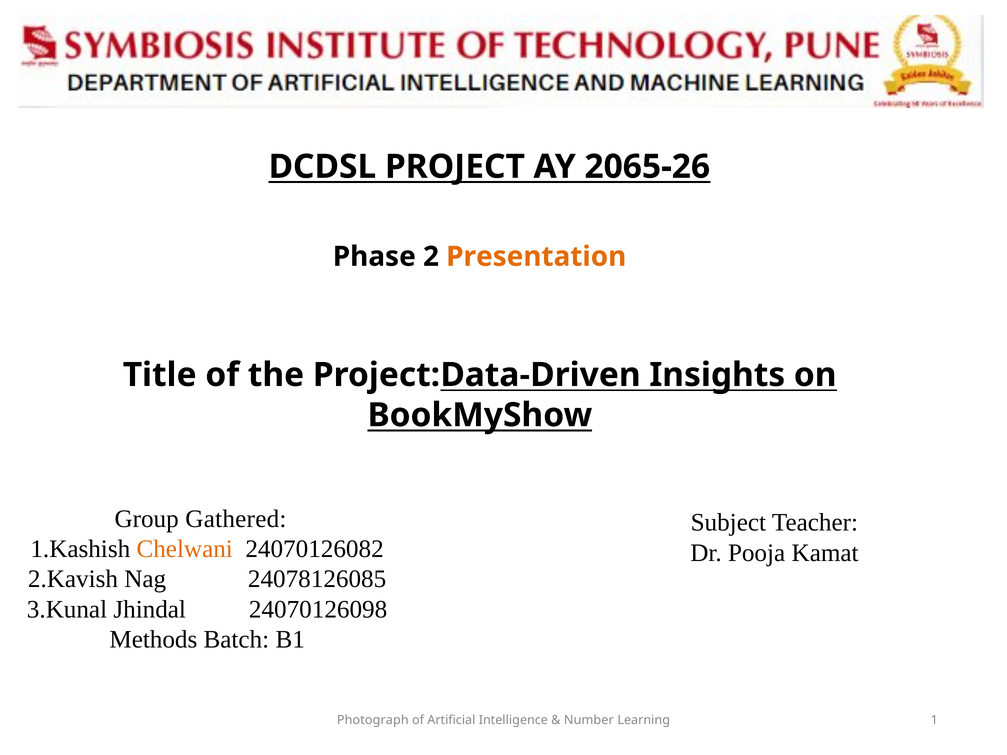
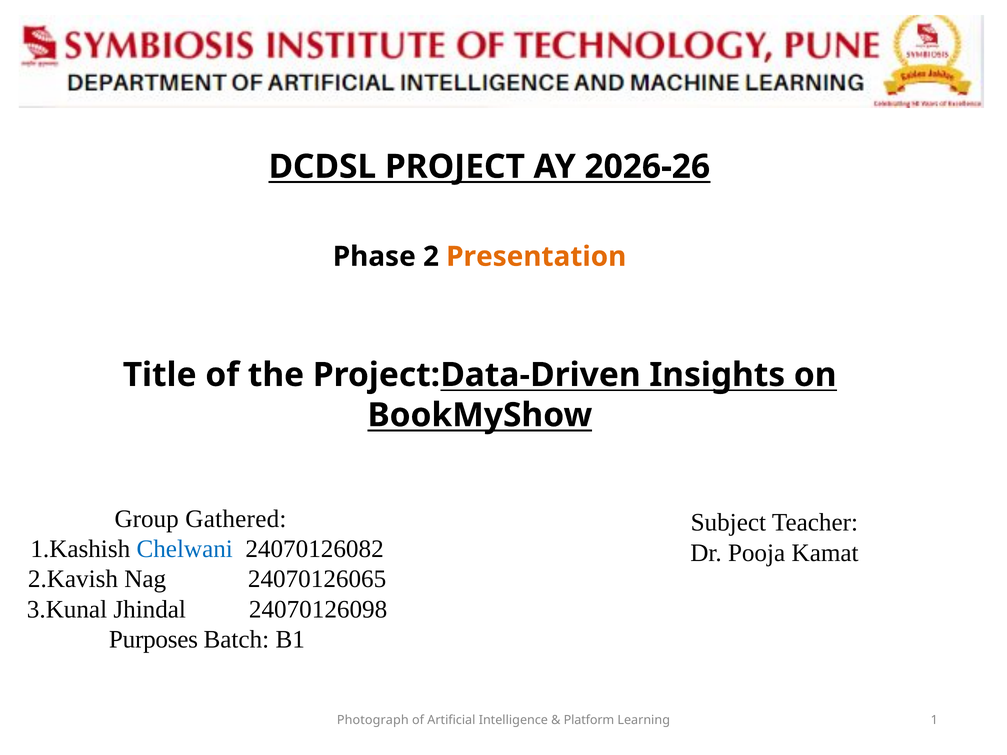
2065-26: 2065-26 -> 2026-26 (647, 167)
Chelwani colour: orange -> blue (185, 549)
24078126085: 24078126085 -> 24070126065 (317, 579)
Methods: Methods -> Purposes (153, 640)
Number: Number -> Platform (589, 720)
